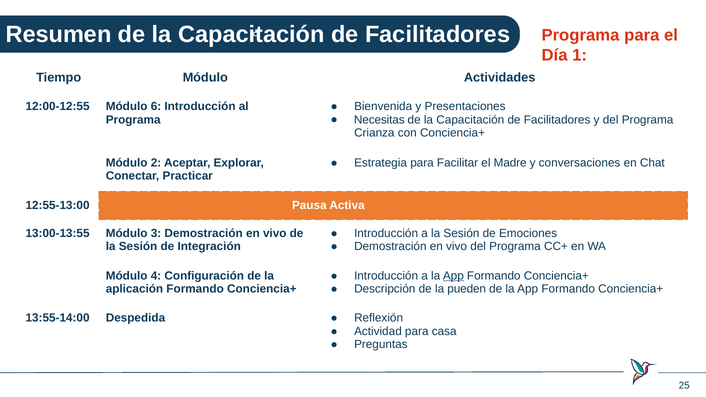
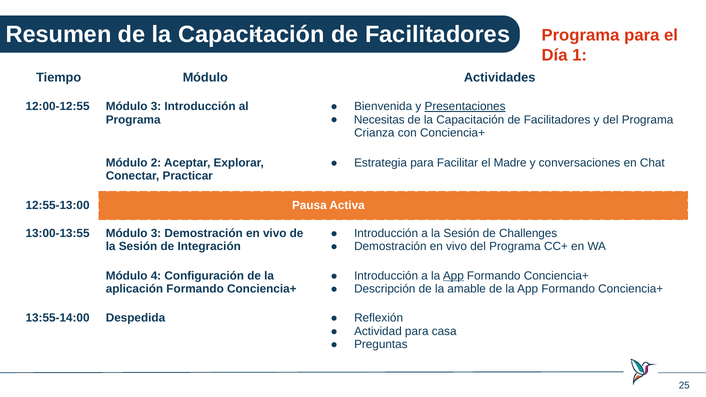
Presentaciones underline: none -> present (465, 106)
12:00-12:55 Módulo 6: 6 -> 3 (156, 106)
Emociones: Emociones -> Challenges (528, 233)
pueden: pueden -> amable (467, 289)
